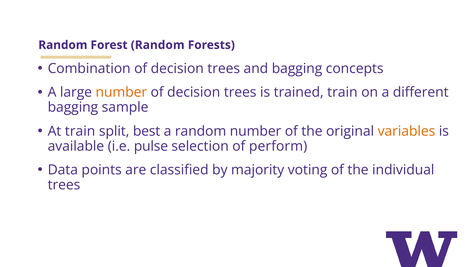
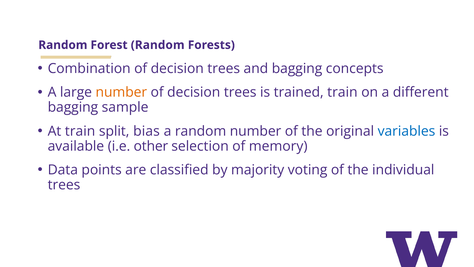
best: best -> bias (146, 131)
variables colour: orange -> blue (406, 131)
pulse: pulse -> other (151, 146)
perform: perform -> memory (278, 146)
